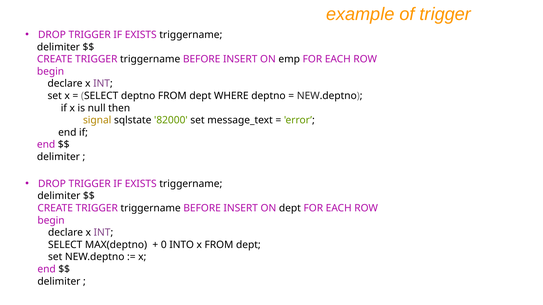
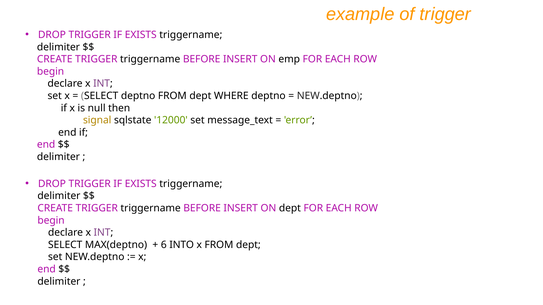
82000: 82000 -> 12000 (171, 120)
0: 0 -> 6 (164, 245)
